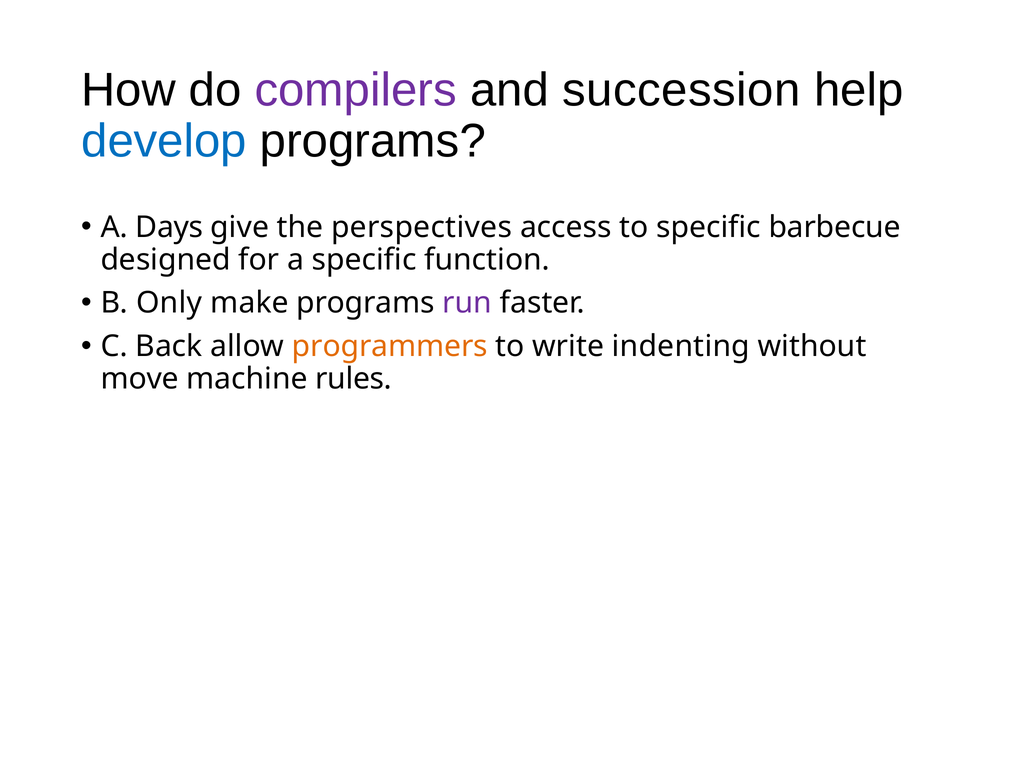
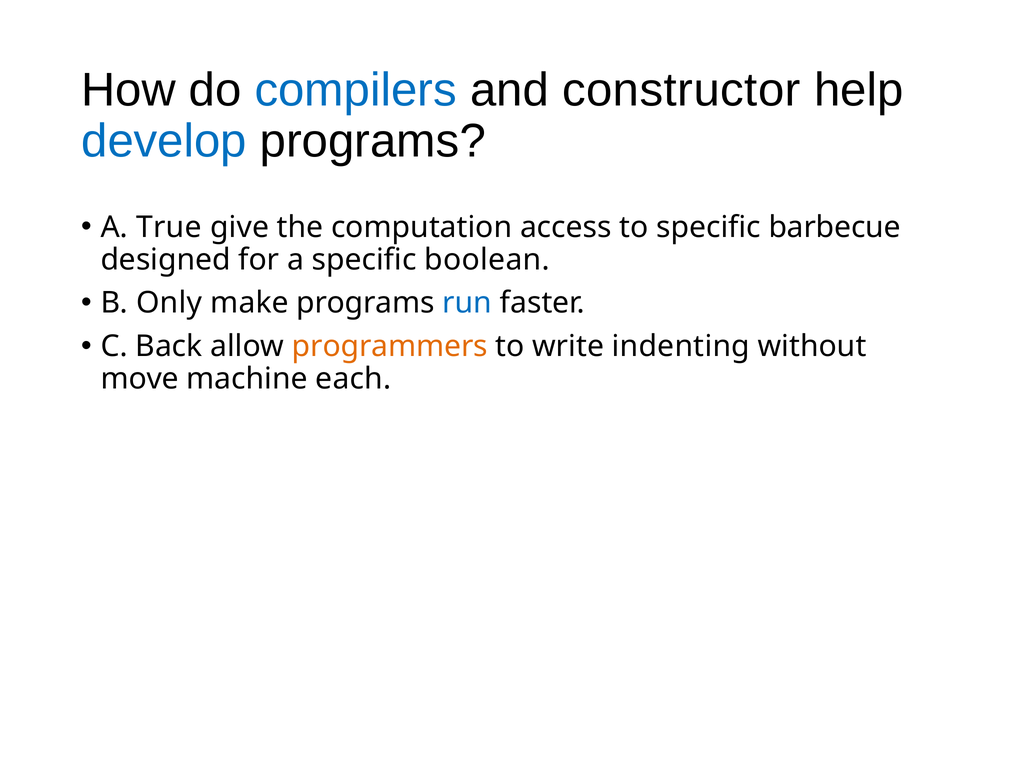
compilers colour: purple -> blue (356, 90)
succession: succession -> constructor (681, 90)
Days: Days -> True (169, 227)
perspectives: perspectives -> computation (422, 227)
function: function -> boolean (487, 260)
run colour: purple -> blue (467, 303)
rules: rules -> each (353, 379)
